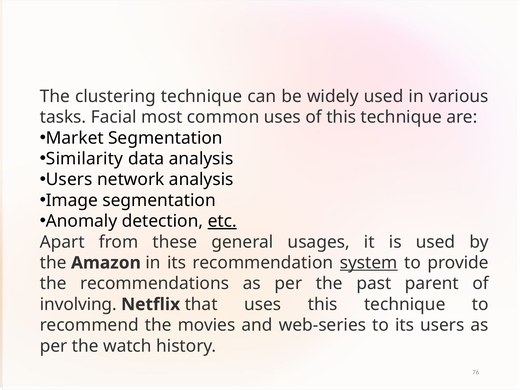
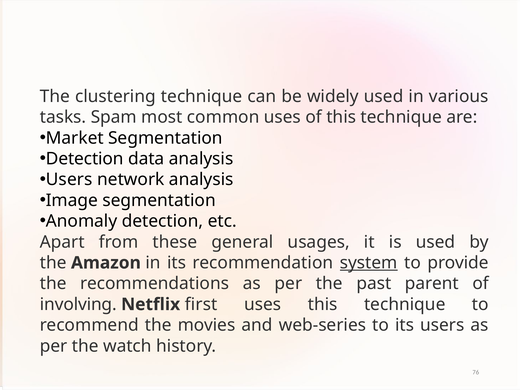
Facial: Facial -> Spam (114, 117)
Similarity: Similarity -> Detection (85, 159)
etc underline: present -> none (222, 221)
that: that -> first (201, 304)
